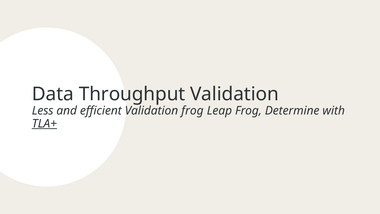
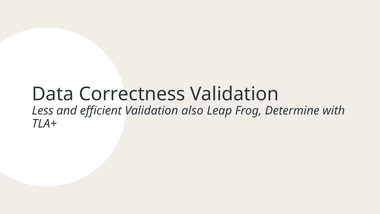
Throughput: Throughput -> Correctness (132, 94)
Validation frog: frog -> also (192, 111)
TLA+ underline: present -> none (44, 123)
